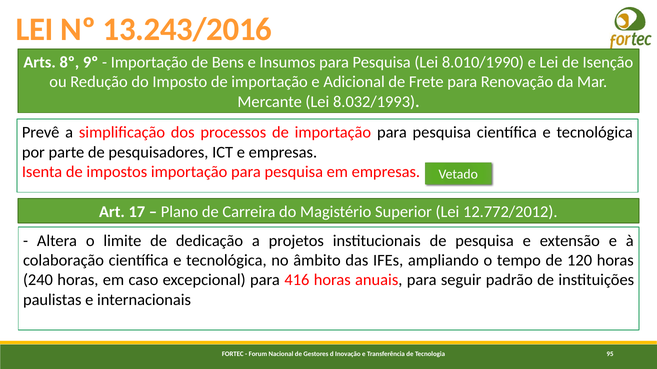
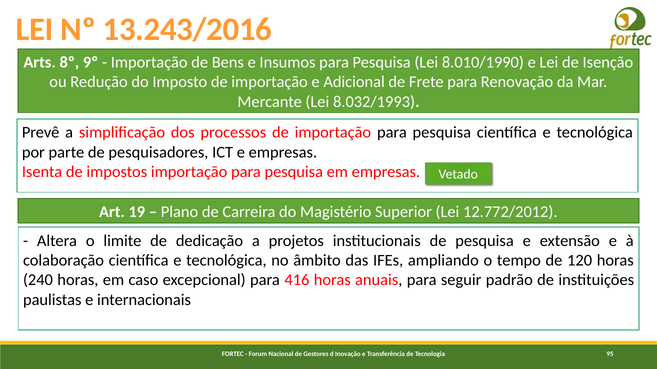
17: 17 -> 19 (137, 212)
